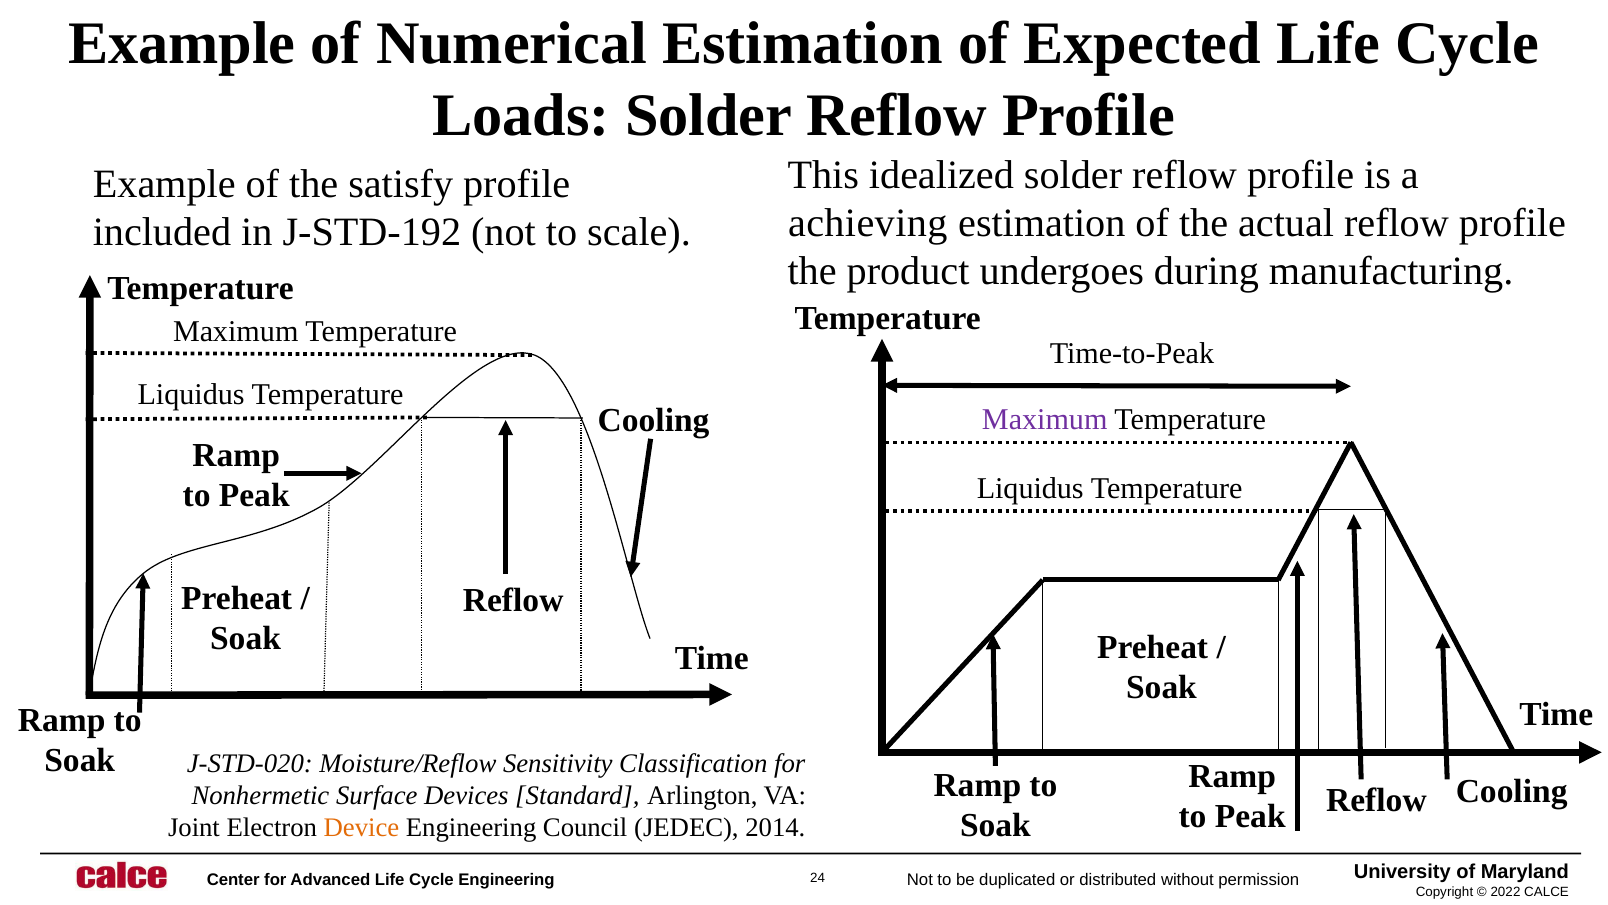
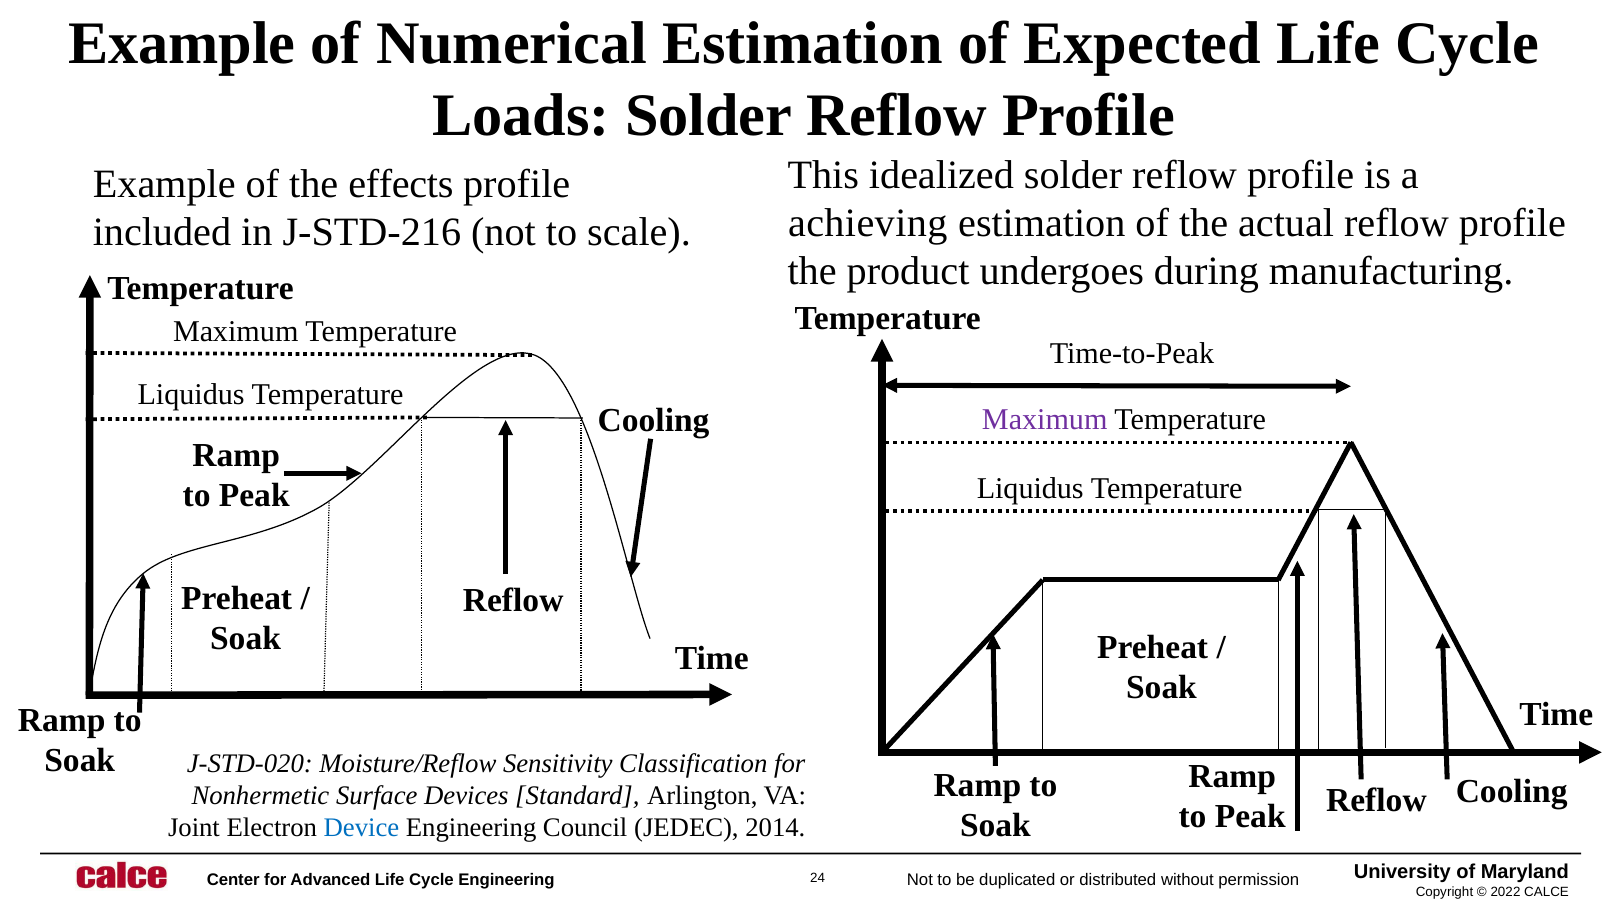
satisfy: satisfy -> effects (401, 184)
J-STD-192: J-STD-192 -> J-STD-216 (372, 232)
Device colour: orange -> blue (361, 827)
